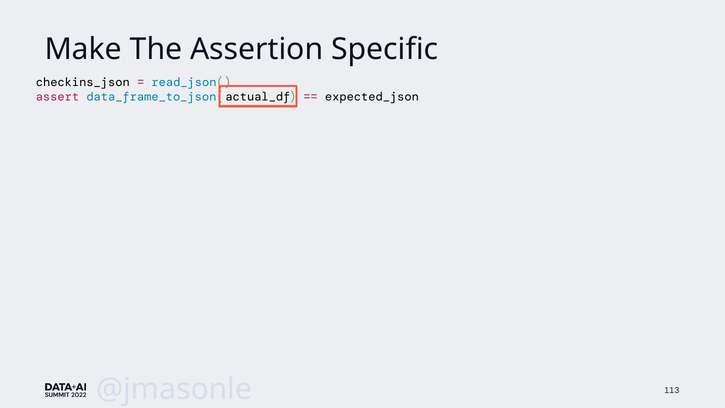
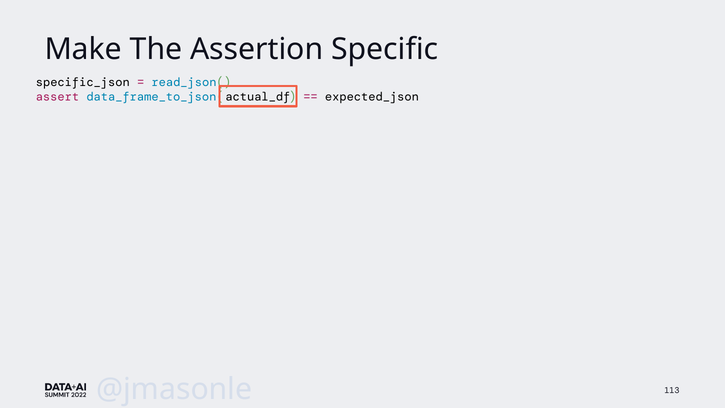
checkins_json: checkins_json -> specific_json (83, 82)
